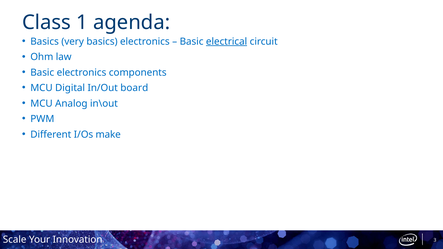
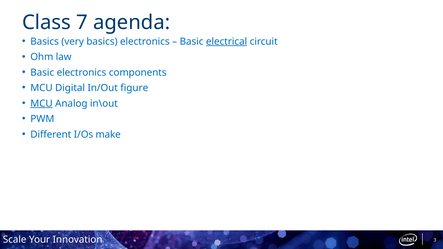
1: 1 -> 7 (82, 23)
board: board -> figure (134, 88)
MCU underline: none -> present (42, 104)
